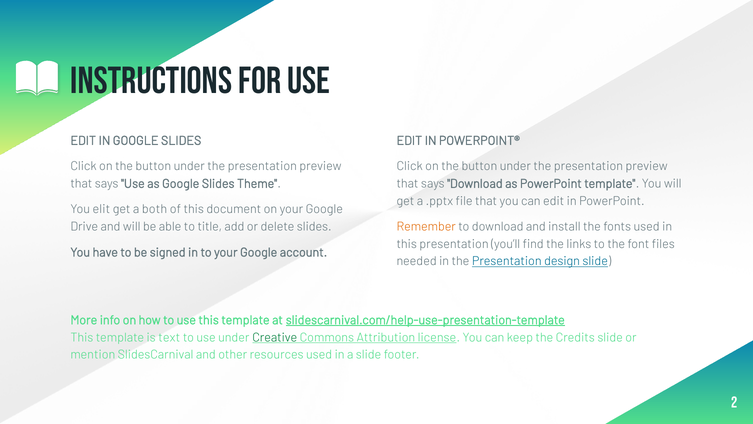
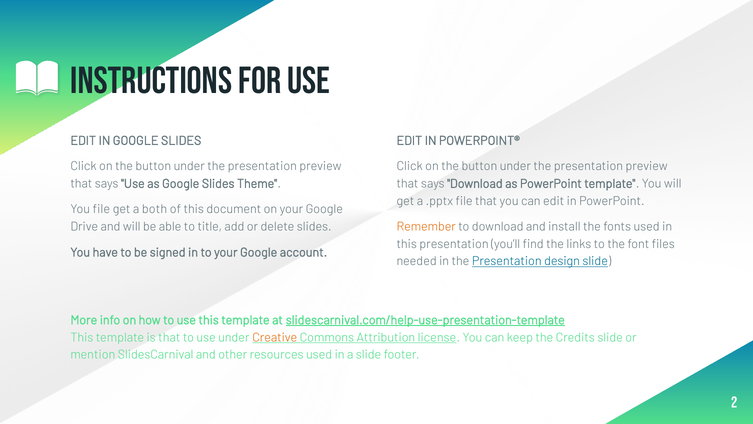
You elit: elit -> file (101, 209)
is text: text -> that (169, 337)
Creative colour: green -> orange (275, 337)
